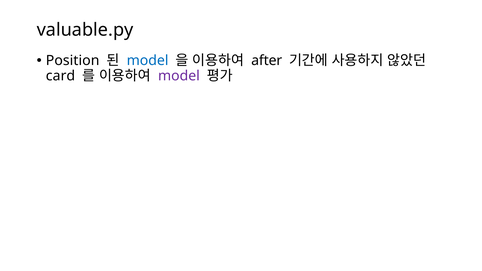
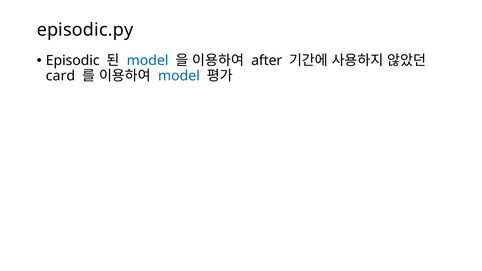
valuable.py: valuable.py -> episodic.py (85, 30)
Position: Position -> Episodic (73, 61)
model colour: purple -> blue (179, 76)
